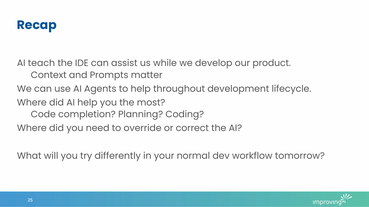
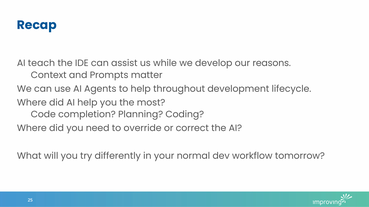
product: product -> reasons (272, 63)
